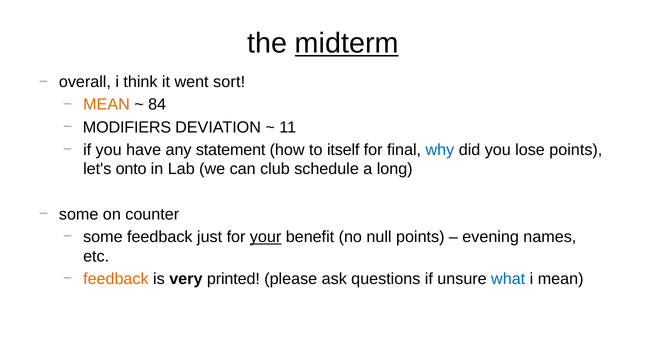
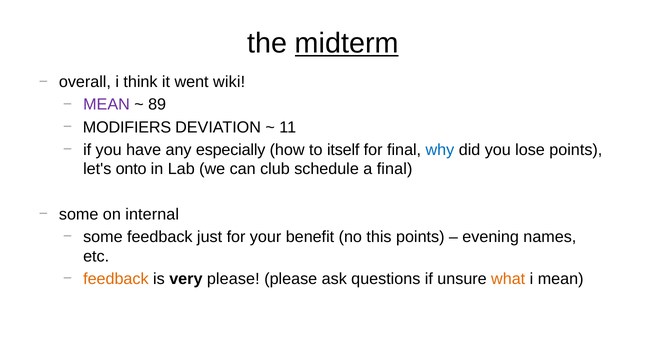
sort: sort -> wiki (229, 82)
MEAN colour: orange -> purple (106, 105)
84: 84 -> 89 (157, 105)
statement: statement -> especially (231, 150)
a long: long -> final (395, 169)
counter: counter -> internal (152, 215)
your underline: present -> none (266, 237)
null: null -> this (379, 237)
very printed: printed -> please (233, 279)
what colour: blue -> orange (508, 279)
